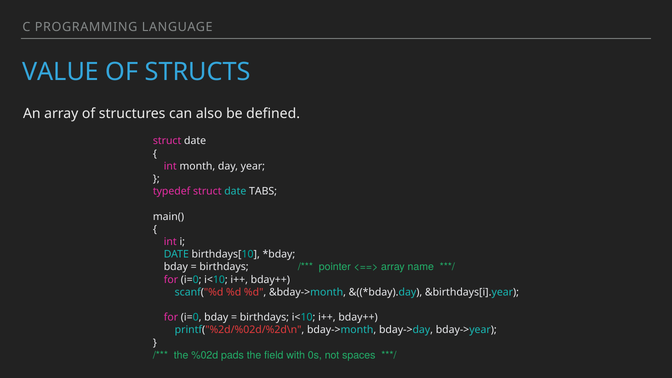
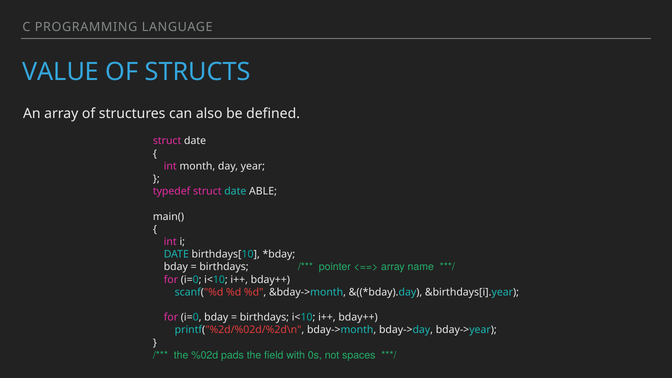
TABS: TABS -> ABLE (263, 191)
